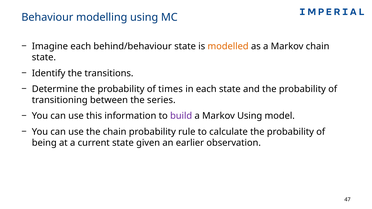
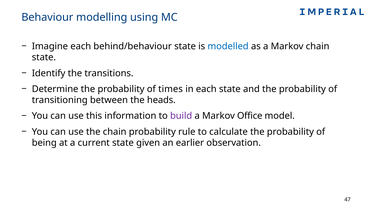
modelled colour: orange -> blue (228, 46)
series: series -> heads (161, 100)
Markov Using: Using -> Office (250, 116)
